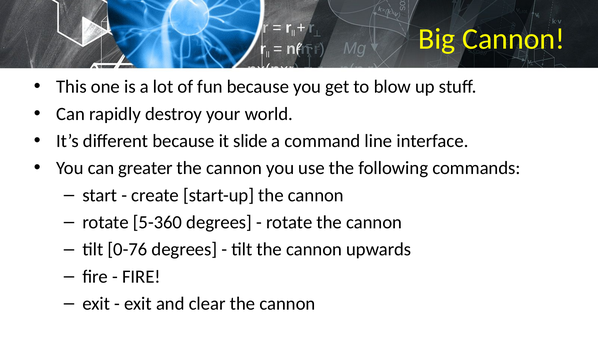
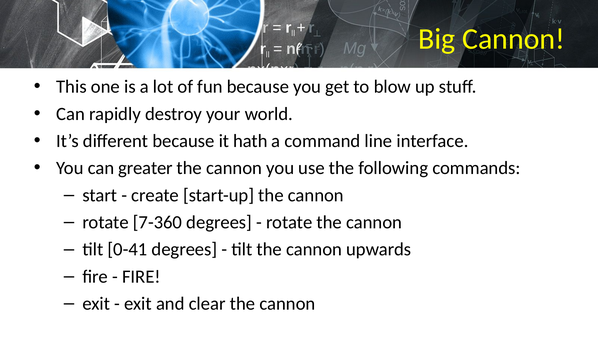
slide: slide -> hath (250, 141)
5-360: 5-360 -> 7-360 (157, 222)
0-76: 0-76 -> 0-41 (127, 249)
